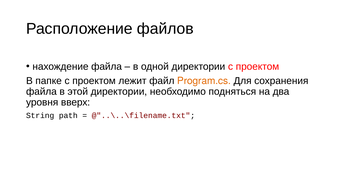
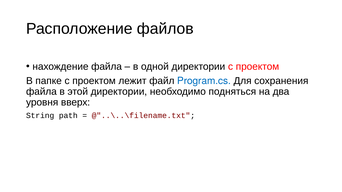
Program.cs colour: orange -> blue (204, 81)
